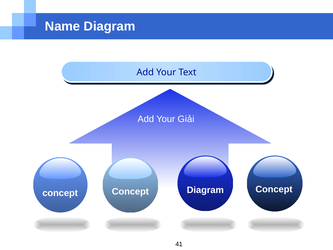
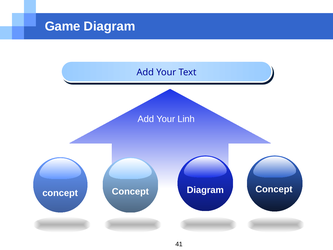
Name: Name -> Game (63, 26)
Giải: Giải -> Linh (186, 119)
